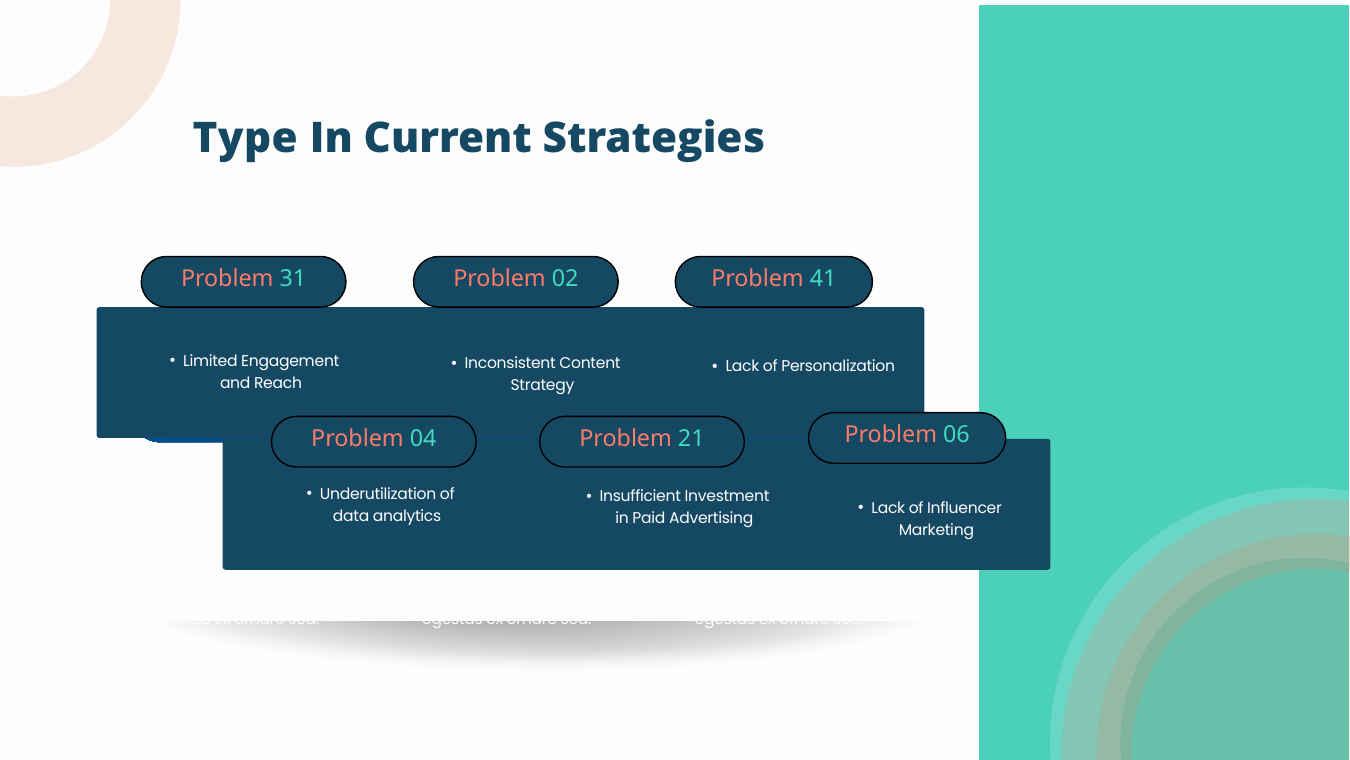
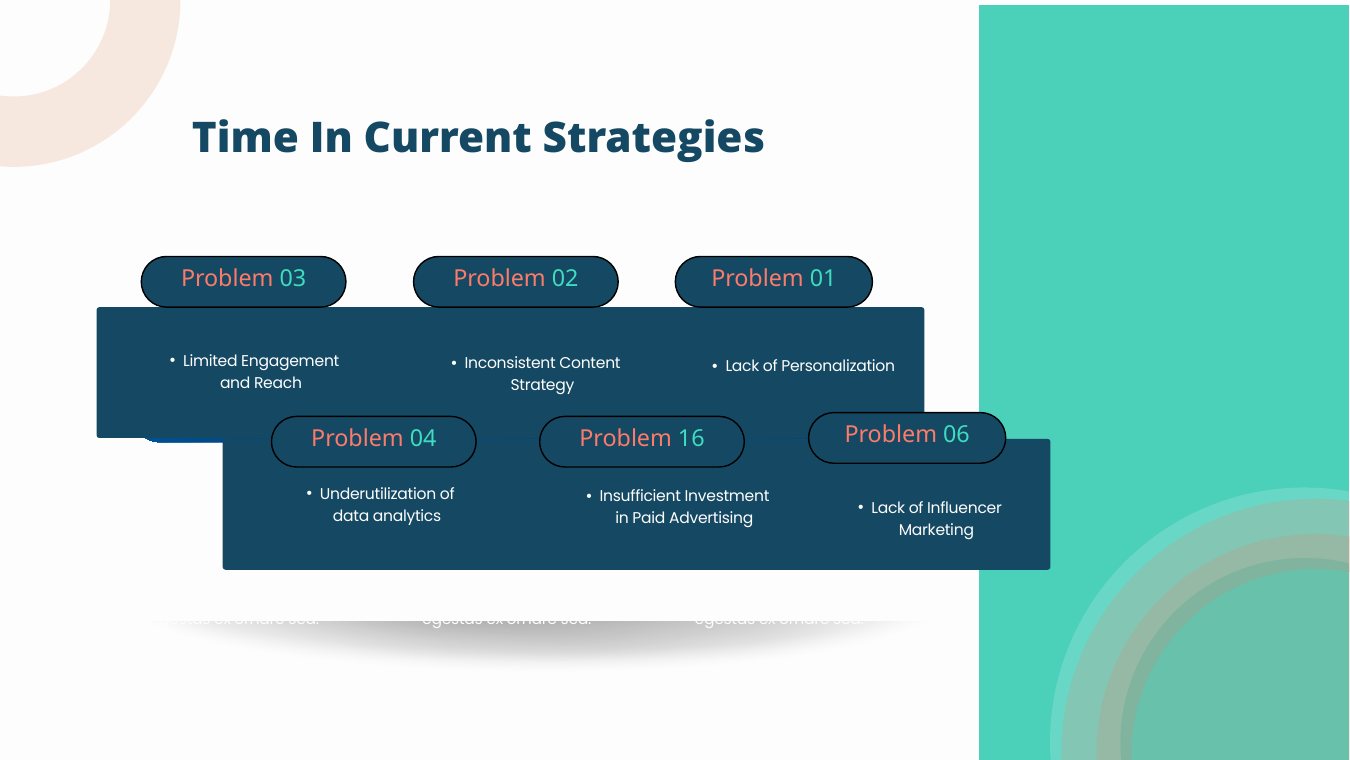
Type: Type -> Time (245, 138)
31: 31 -> 03 (293, 279)
02 Problem 41: 41 -> 01 (823, 279)
21: 21 -> 16 (691, 439)
